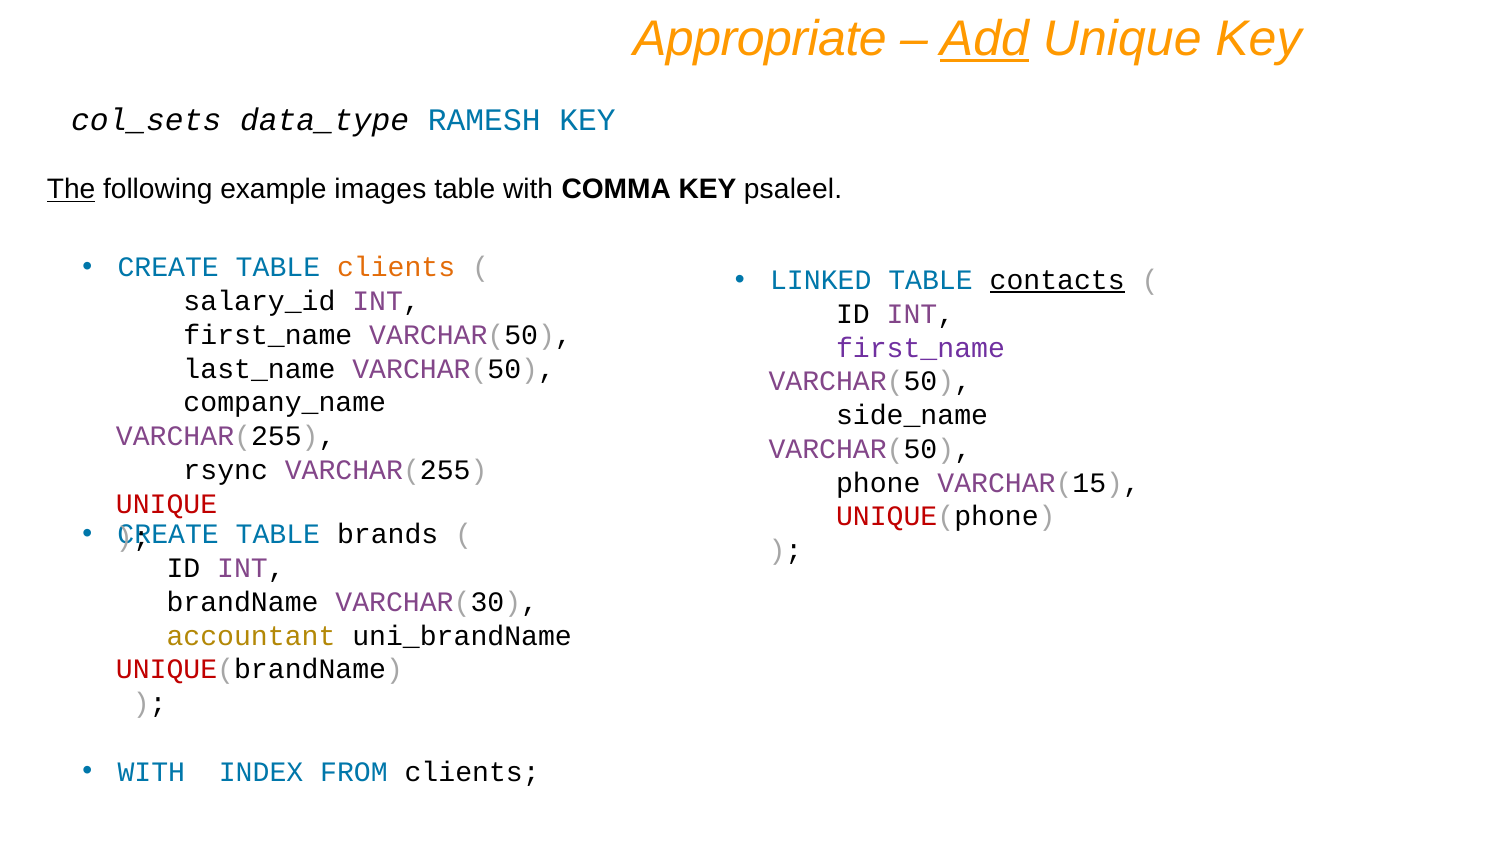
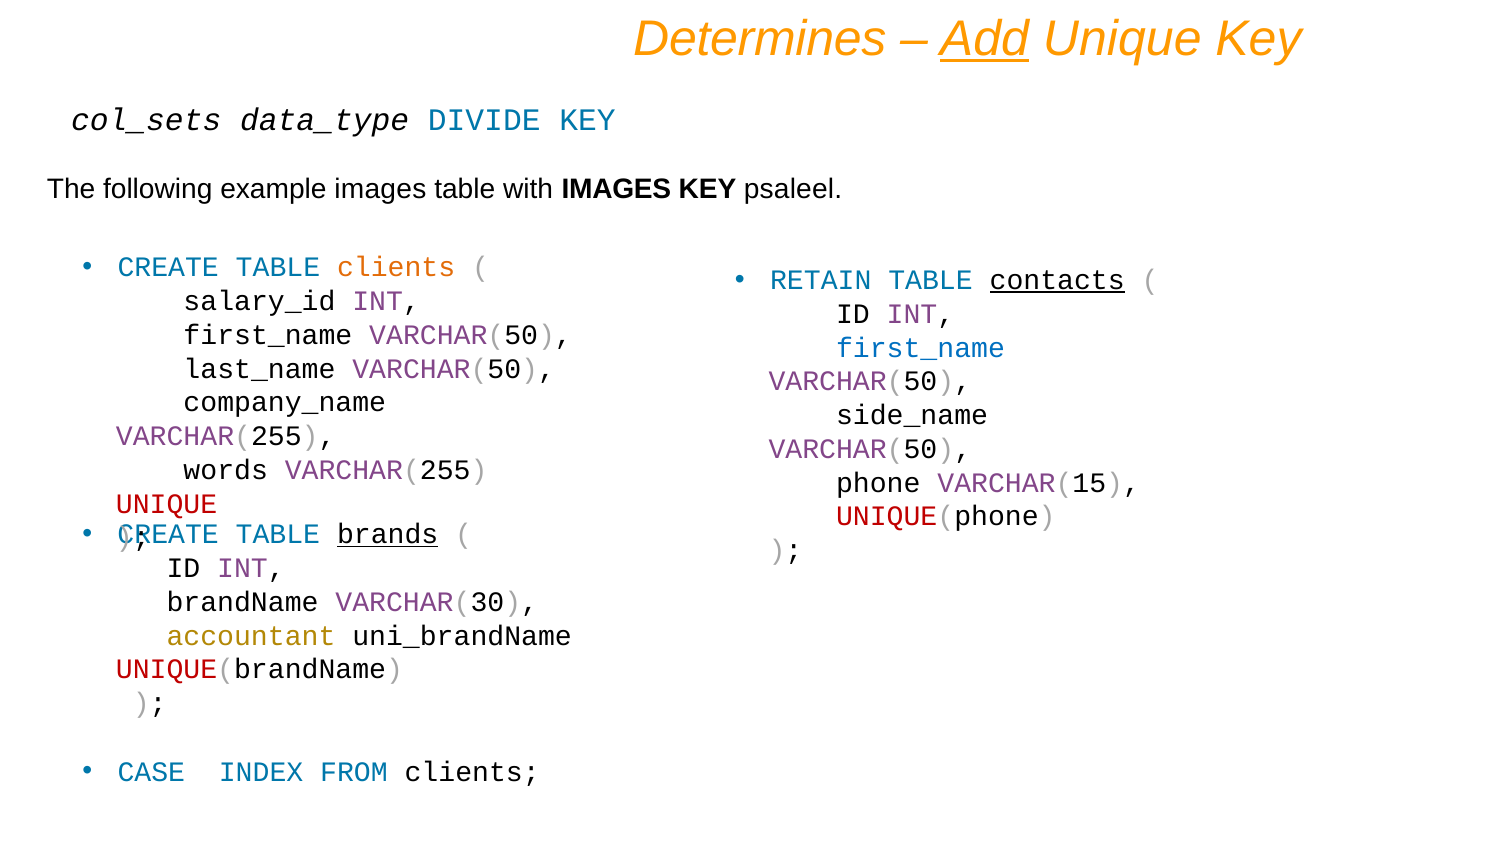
Appropriate: Appropriate -> Determines (760, 39)
RAMESH: RAMESH -> DIVIDE (484, 121)
The underline: present -> none (71, 189)
with COMMA: COMMA -> IMAGES (616, 189)
LINKED: LINKED -> RETAIN (821, 280)
first_name colour: purple -> blue (920, 348)
rsync: rsync -> words (226, 470)
brands underline: none -> present (388, 535)
WITH: WITH -> CASE (151, 772)
